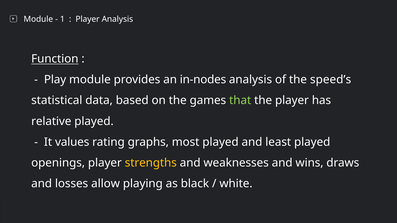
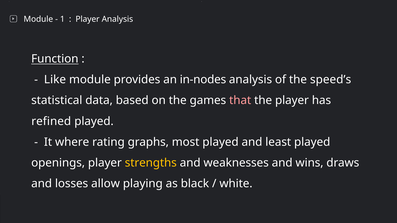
Play: Play -> Like (55, 80)
that colour: light green -> pink (240, 101)
relative: relative -> refined (51, 121)
values: values -> where (72, 142)
